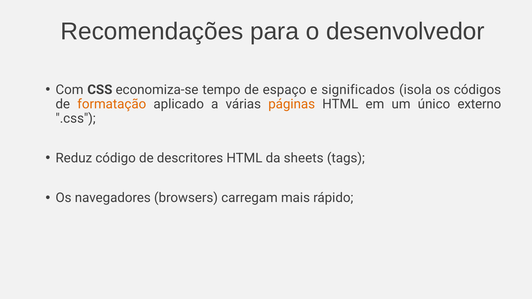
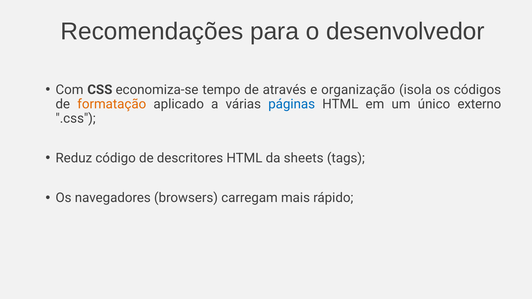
espaço: espaço -> através (285, 90)
significados: significados -> organização (358, 90)
páginas colour: orange -> blue (292, 104)
